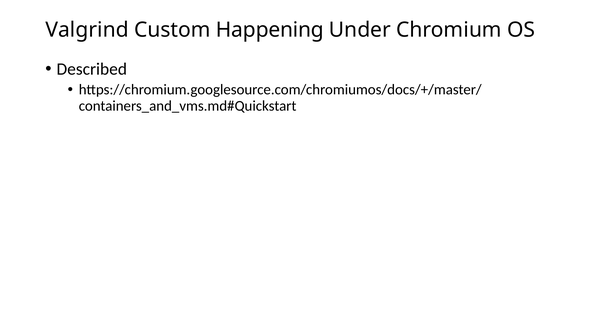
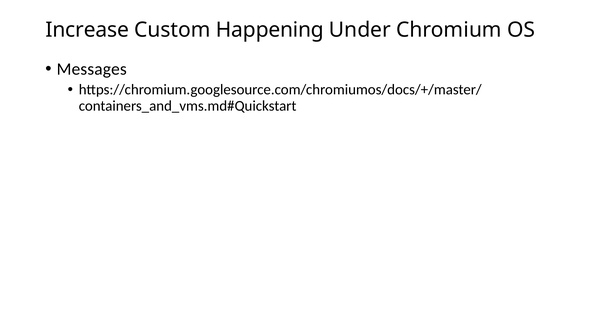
Valgrind: Valgrind -> Increase (87, 30)
Described: Described -> Messages (92, 69)
